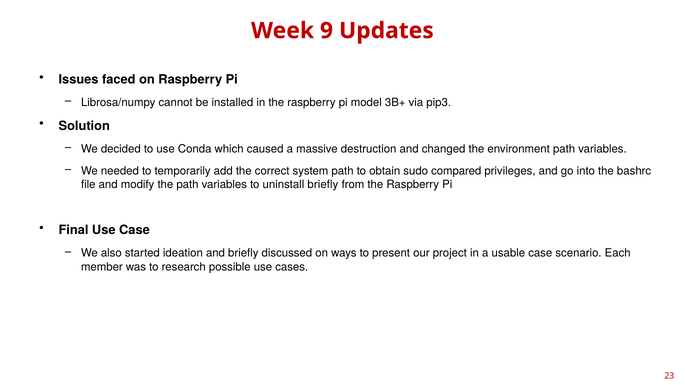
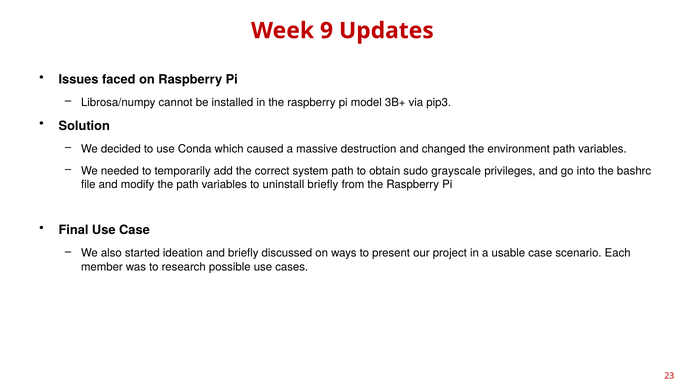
compared: compared -> grayscale (456, 171)
